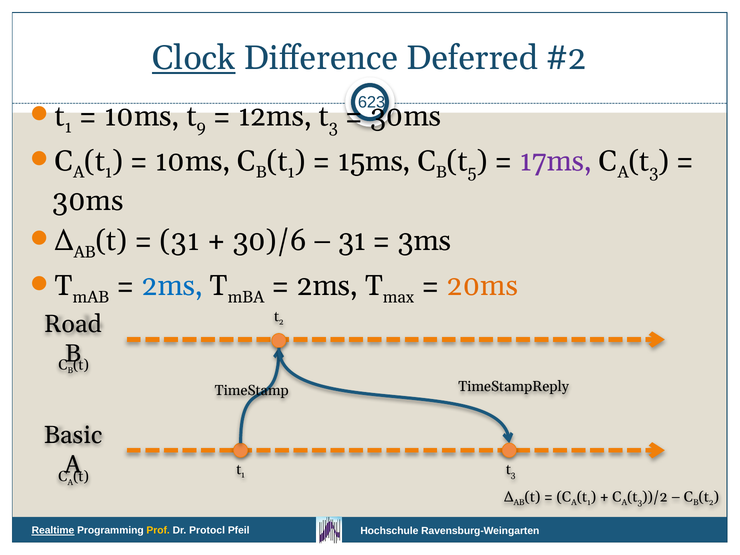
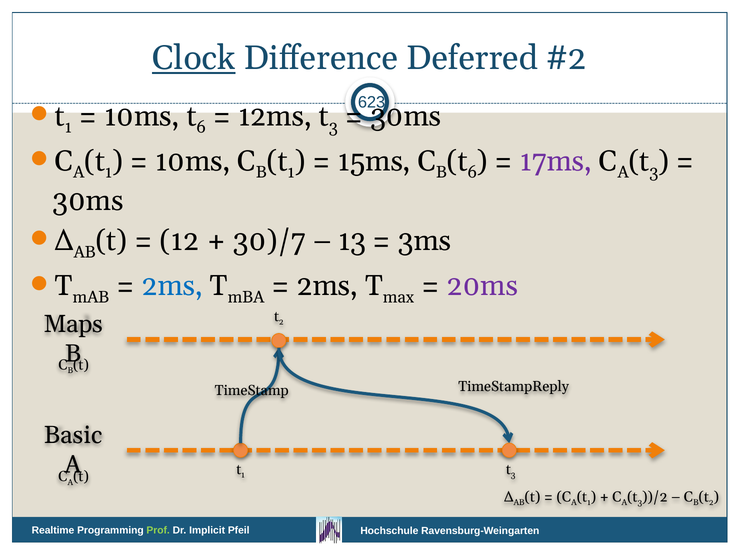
9: 9 -> 6 (201, 127)
5: 5 -> 6 (472, 172)
31: 31 -> 12 (180, 241)
30)/6: 30)/6 -> 30)/7 (269, 241)
31: 31 -> 13 (352, 241)
20ms colour: orange -> purple (482, 286)
Road: Road -> Maps (73, 324)
Realtime underline: present -> none (53, 531)
Prof colour: yellow -> light green (158, 531)
Protocl: Protocl -> Implicit (207, 531)
